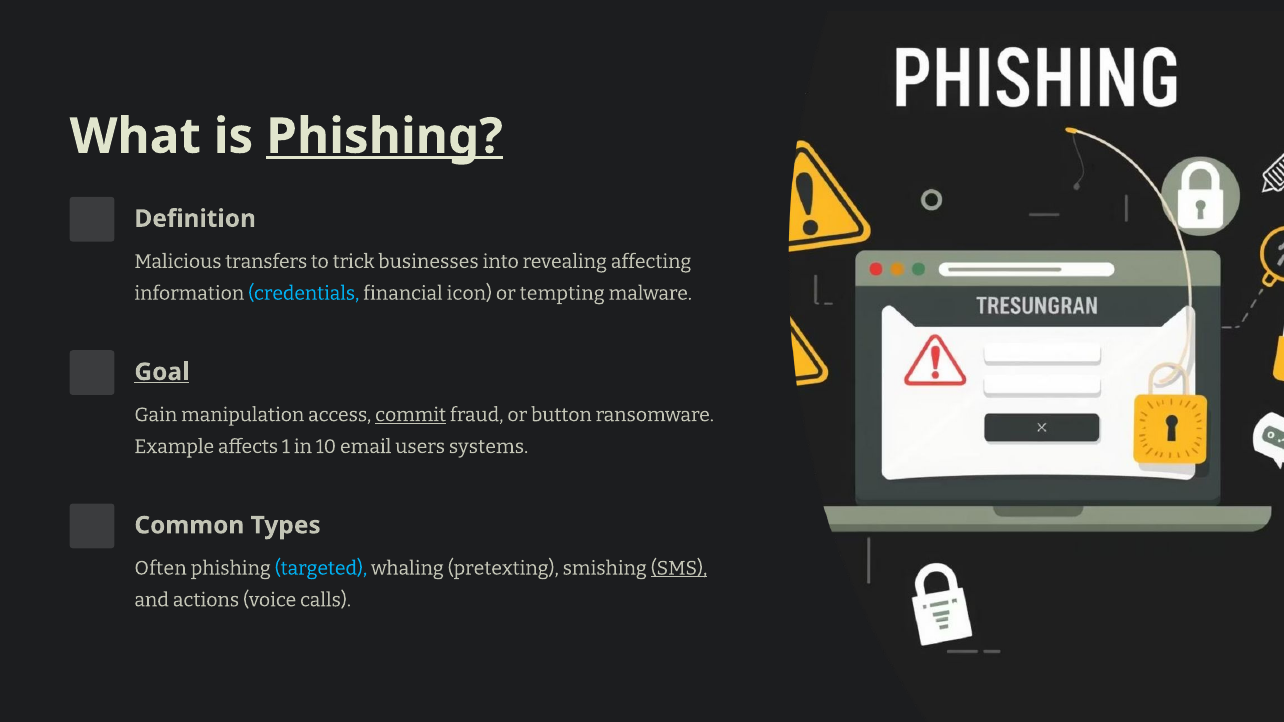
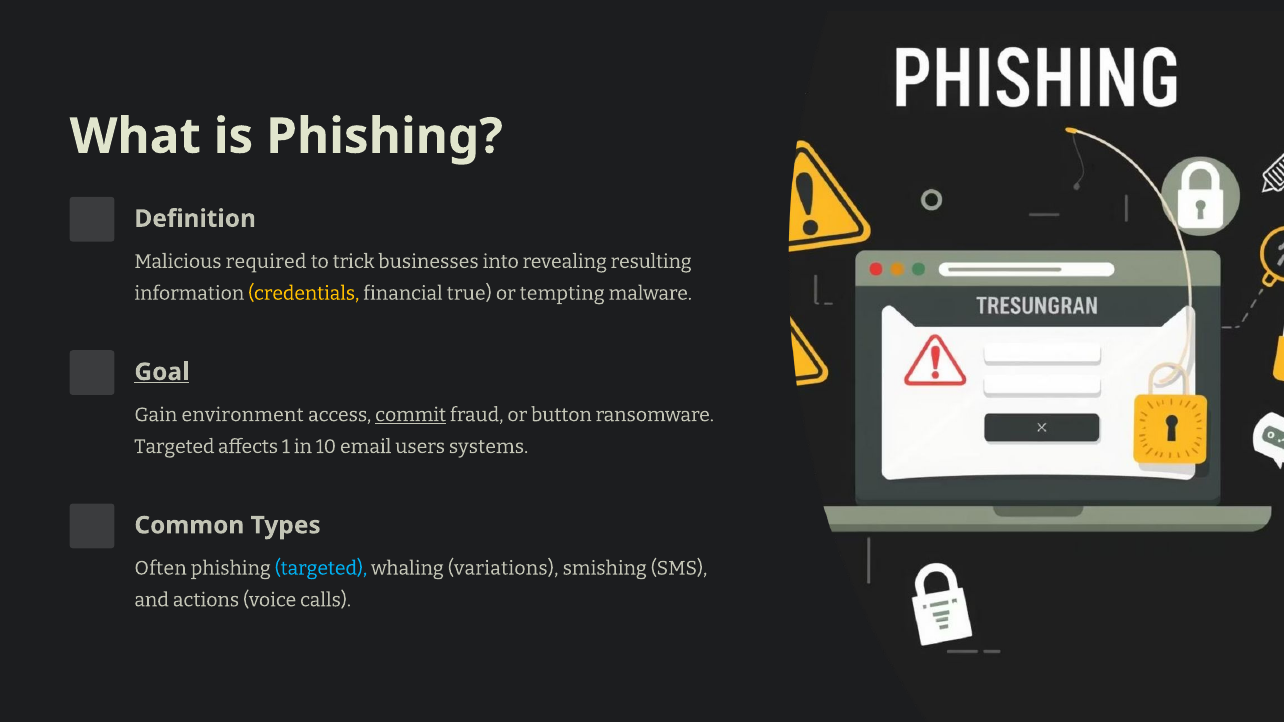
Phishing underline: present -> none (385, 136)
transfers: transfers -> required (266, 262)
affecting: affecting -> resulting (651, 262)
credentials colour: light blue -> yellow (304, 293)
icon: icon -> true (469, 293)
manipulation: manipulation -> environment (243, 415)
Example: Example -> Targeted (174, 447)
pretexting: pretexting -> variations (503, 568)
SMS underline: present -> none (679, 568)
